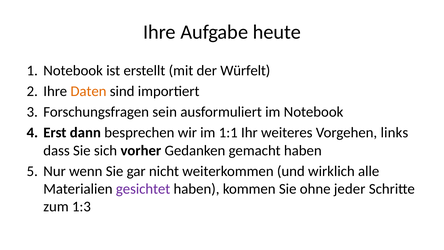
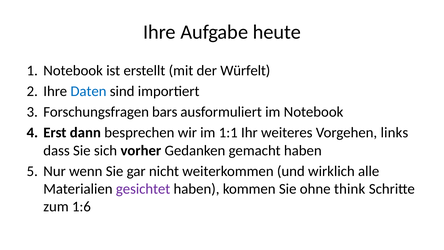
Daten colour: orange -> blue (88, 91)
sein: sein -> bars (165, 112)
jeder: jeder -> think (350, 189)
1:3: 1:3 -> 1:6 (81, 207)
